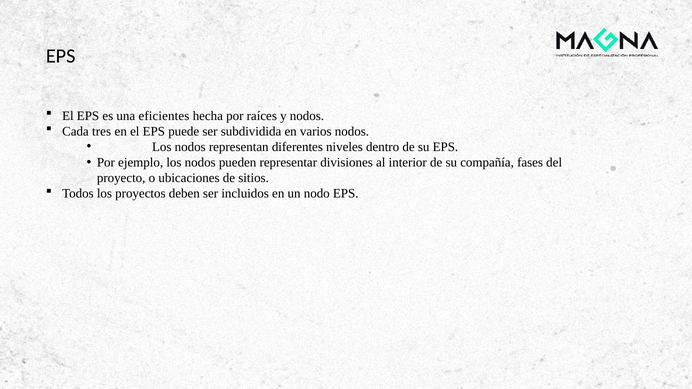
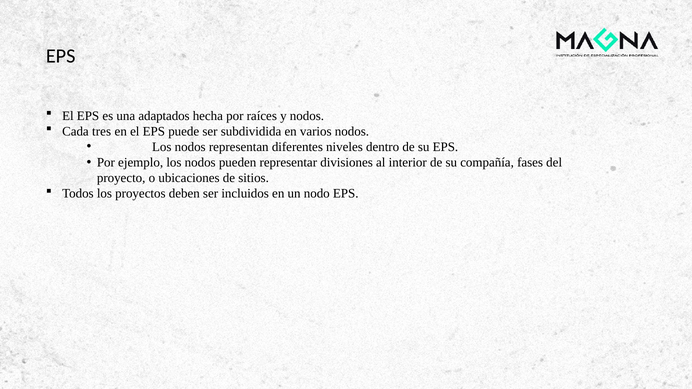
eficientes: eficientes -> adaptados (164, 116)
